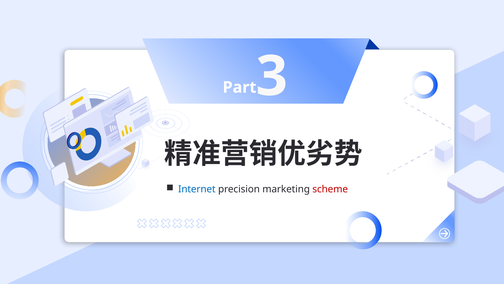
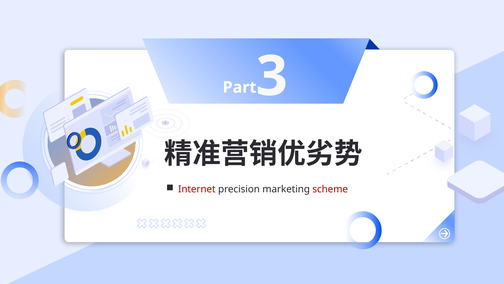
Internet colour: blue -> red (197, 189)
